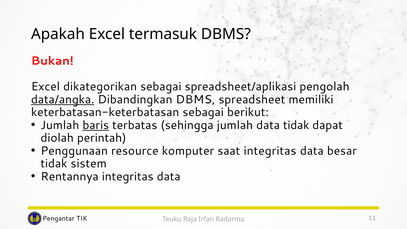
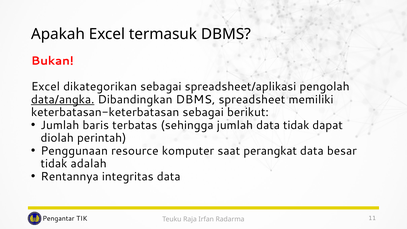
baris underline: present -> none (96, 125)
saat integritas: integritas -> perangkat (270, 151)
sistem: sistem -> adalah (89, 164)
